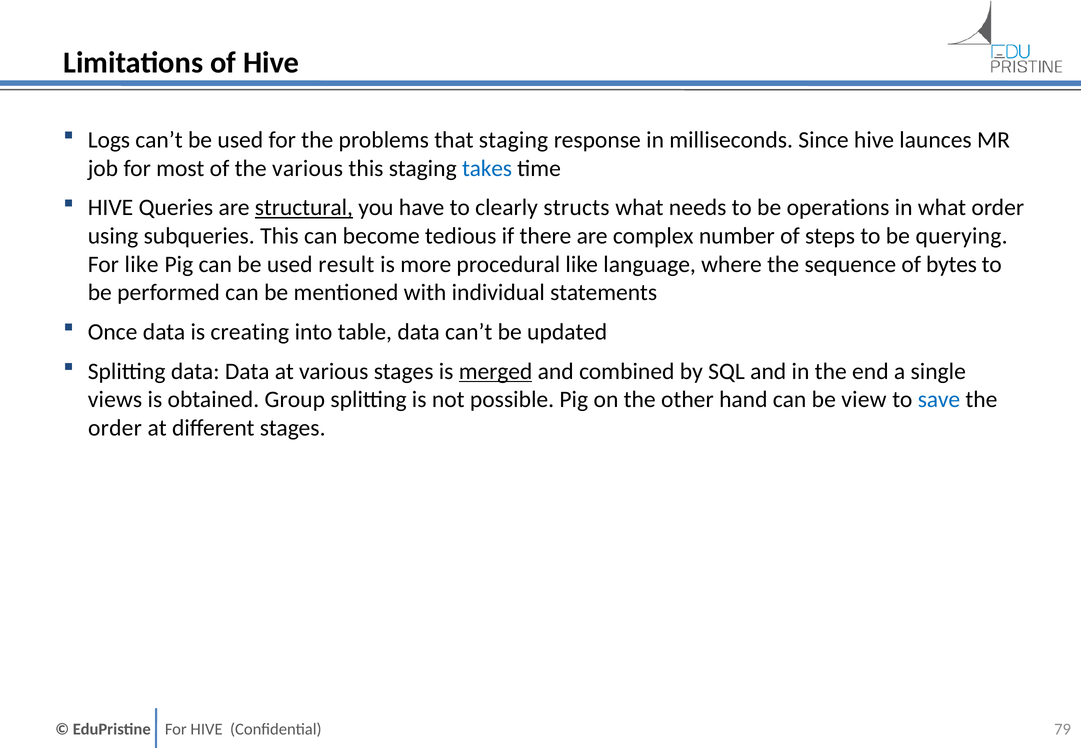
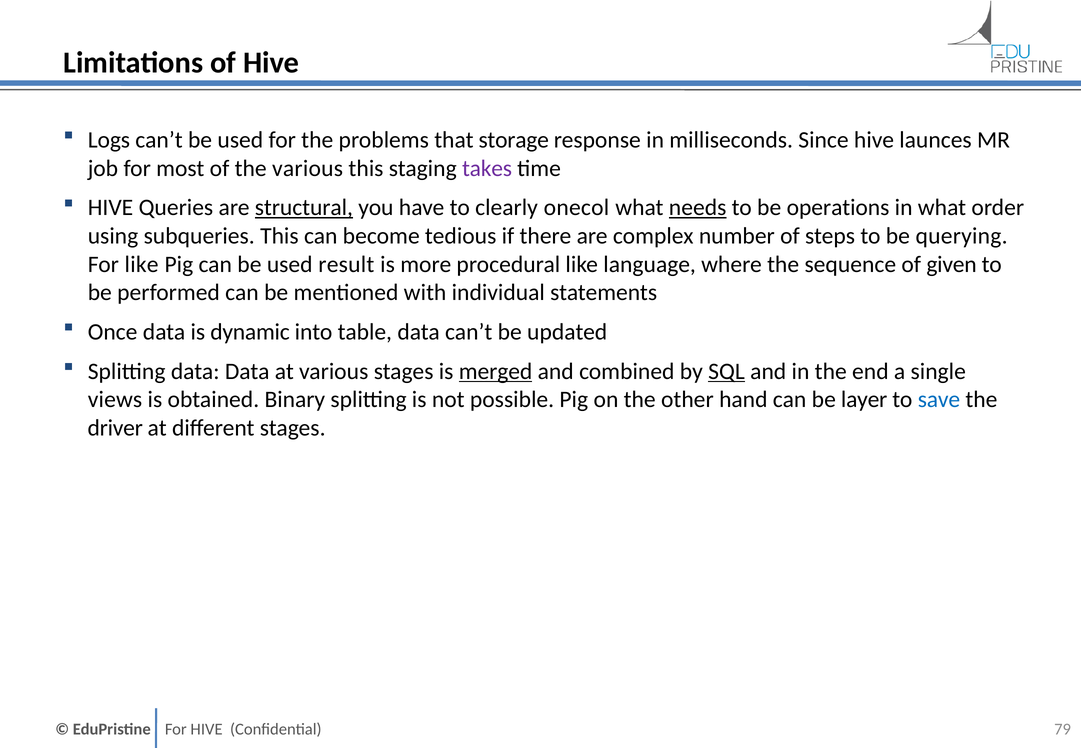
that staging: staging -> storage (514, 140)
takes colour: blue -> purple (487, 168)
structs: structs -> onecol (576, 208)
needs underline: none -> present (698, 208)
bytes: bytes -> given (952, 264)
creating: creating -> dynamic (250, 332)
SQL underline: none -> present (726, 372)
Group: Group -> Binary (295, 400)
view: view -> layer (864, 400)
order: order -> driver (115, 428)
